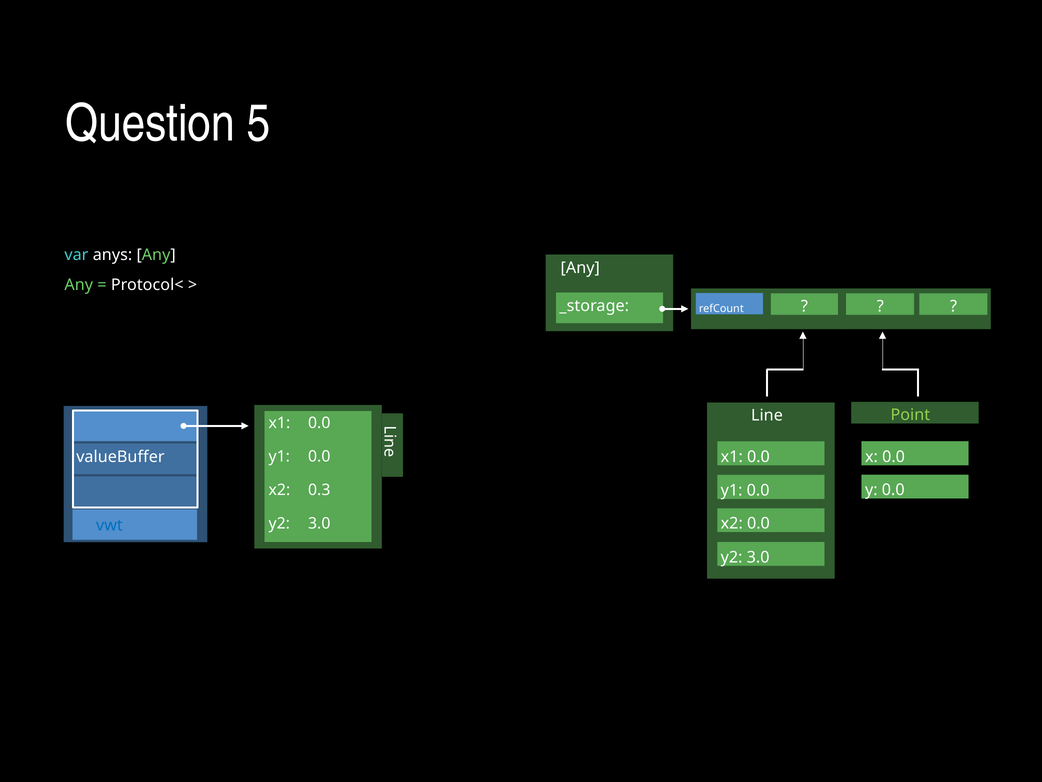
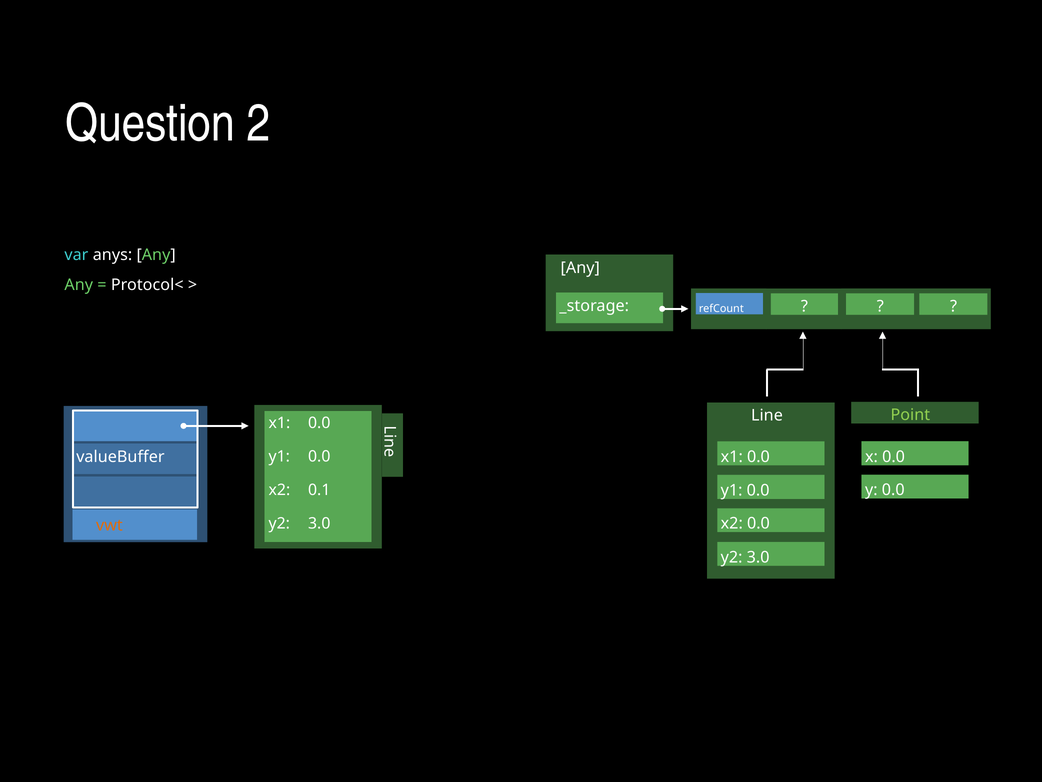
5: 5 -> 2 (258, 123)
0.3: 0.3 -> 0.1 (319, 490)
vwt colour: blue -> orange (109, 525)
